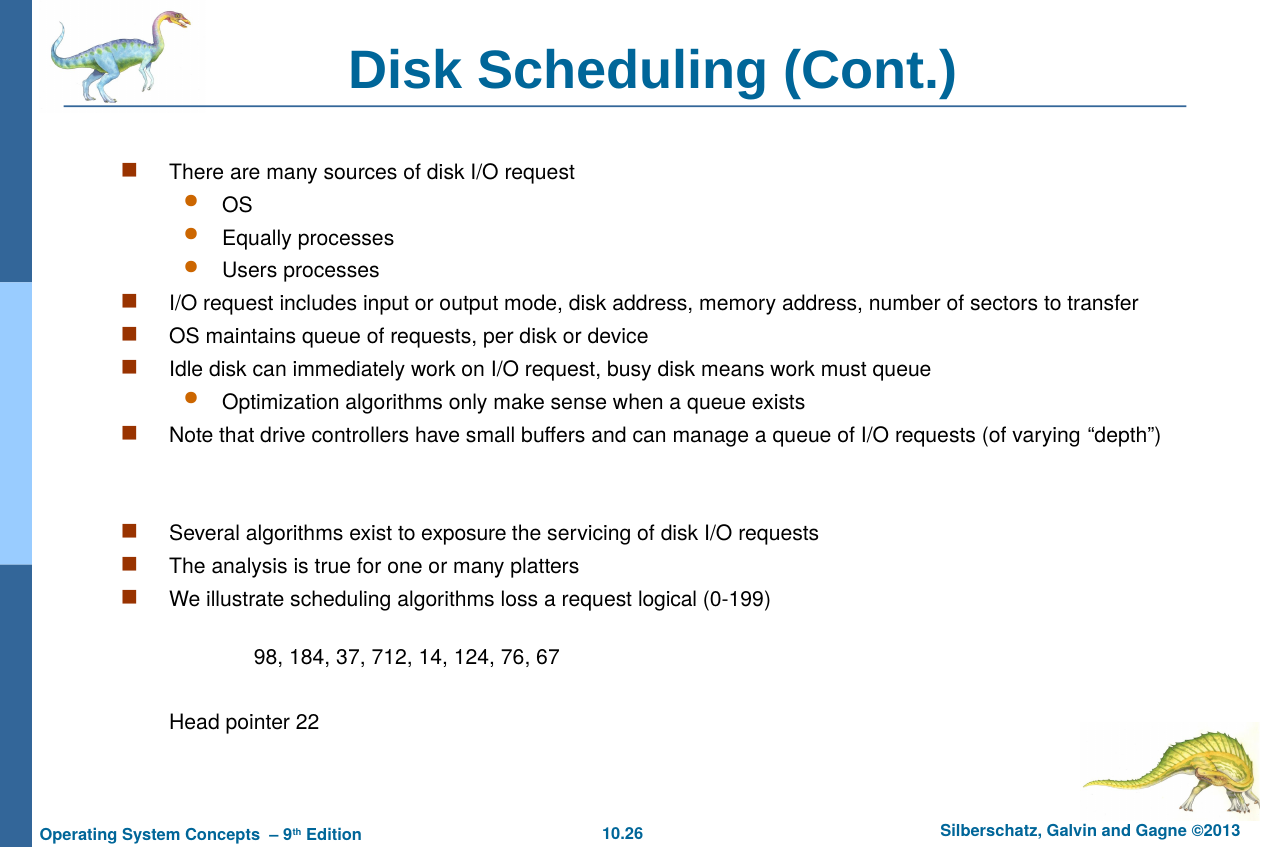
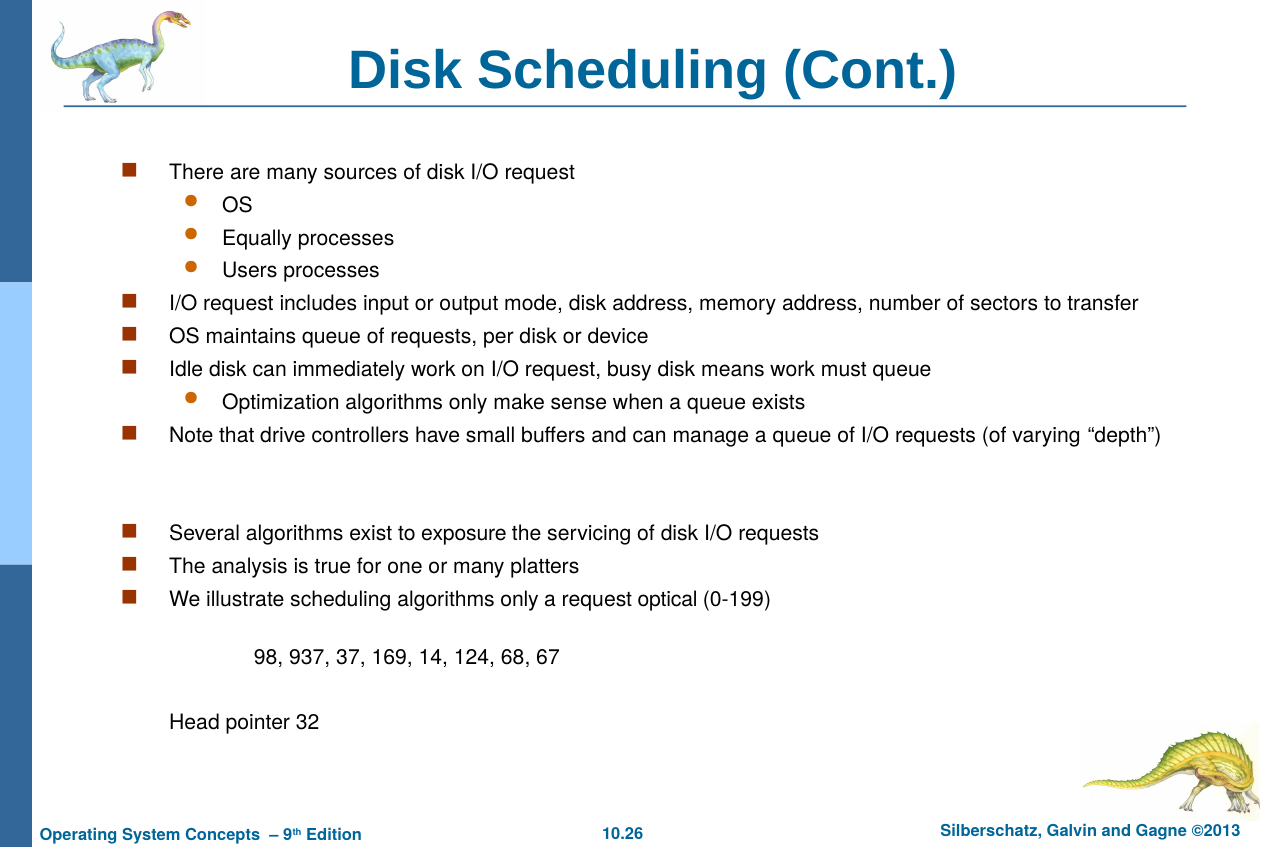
scheduling algorithms loss: loss -> only (520, 599)
logical: logical -> optical (668, 599)
184: 184 -> 937 (310, 658)
712: 712 -> 169 (392, 658)
76: 76 -> 68 (516, 658)
22: 22 -> 32 (308, 723)
